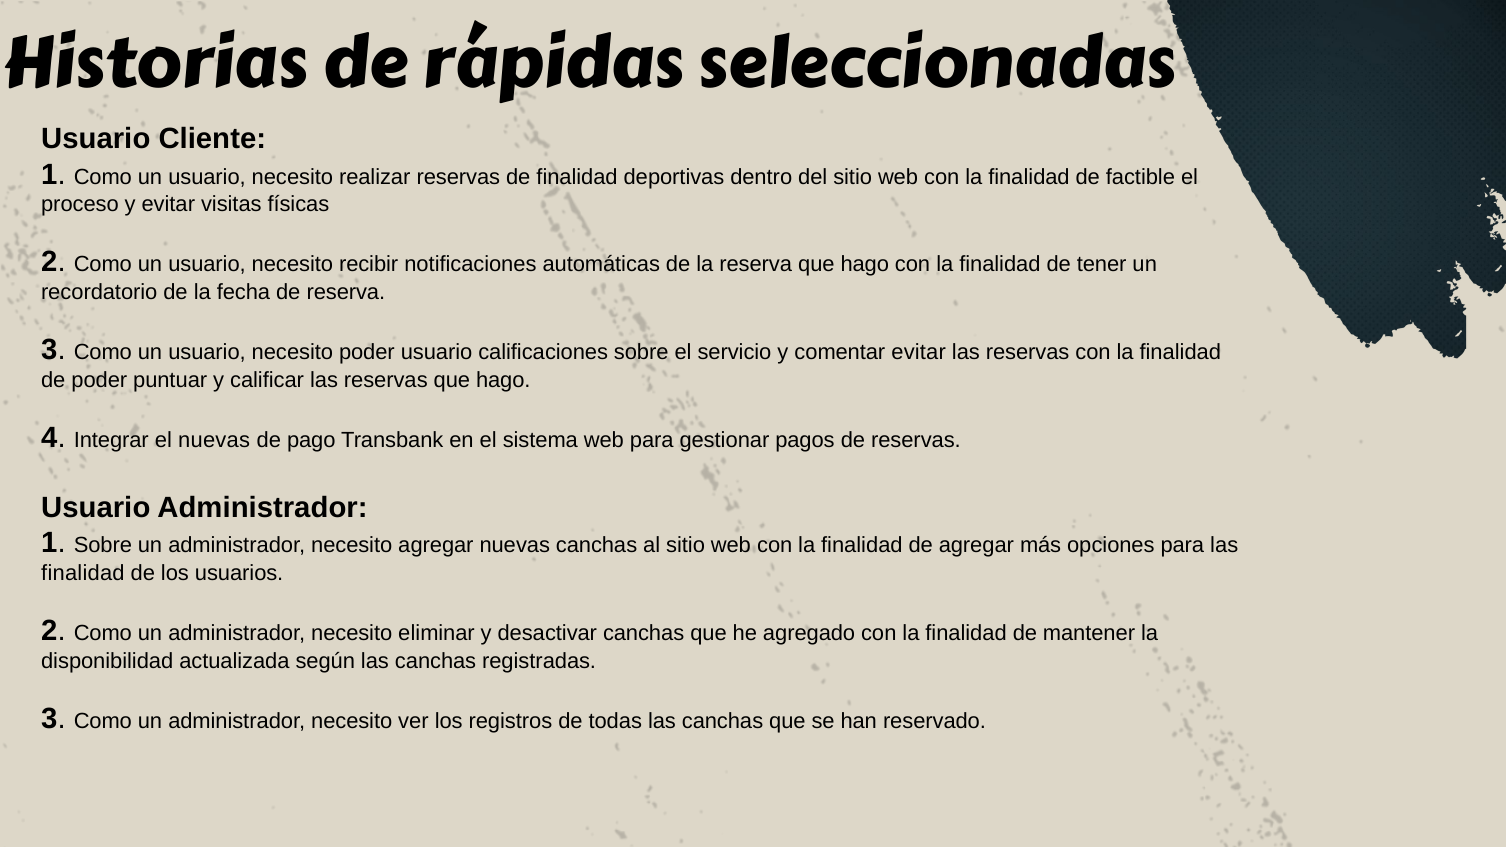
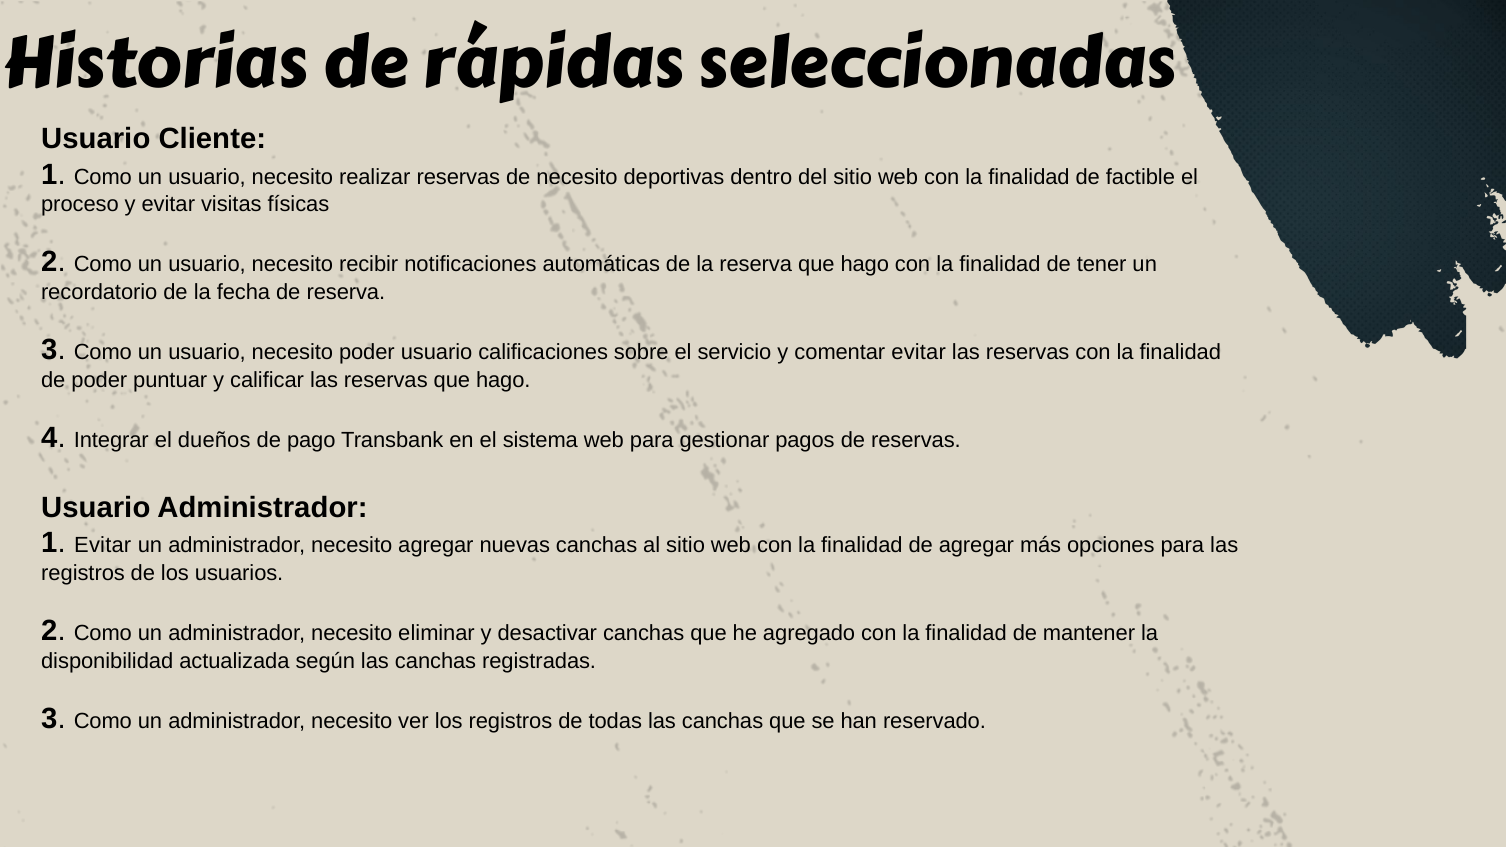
de finalidad: finalidad -> necesito (577, 177)
el nuevas: nuevas -> dueños (214, 440)
1 Sobre: Sobre -> Evitar (103, 546)
finalidad: finalidad -> registros (83, 574)
